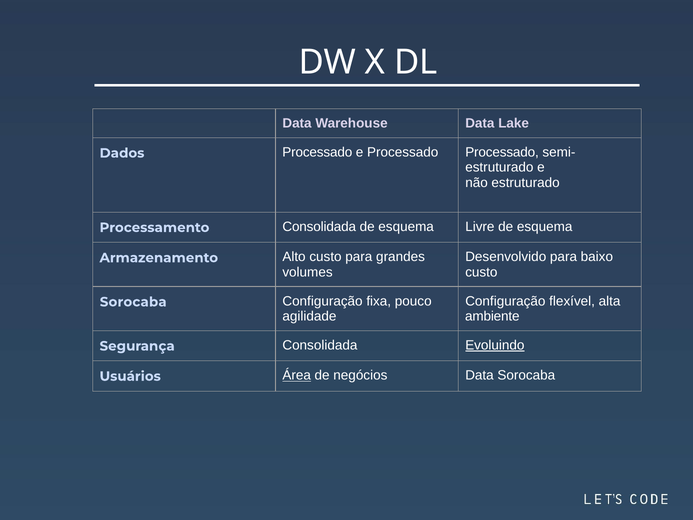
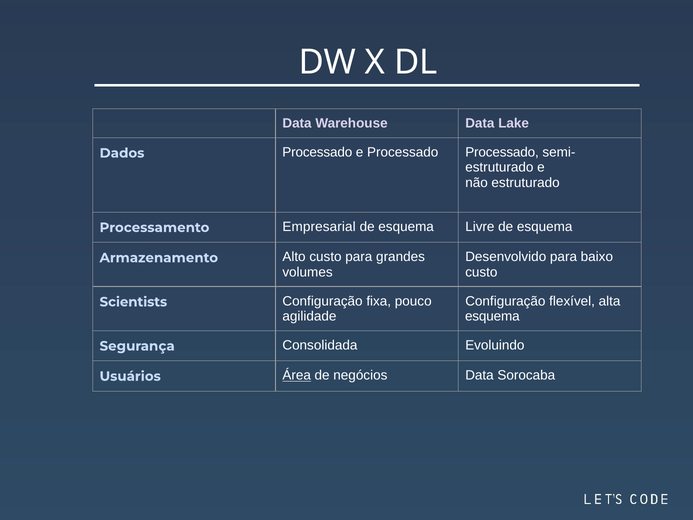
Processamento Consolidada: Consolidada -> Empresarial (319, 227)
Sorocaba: Sorocaba -> Scientists (133, 302)
ambiente: ambiente -> esquema (492, 316)
Evoluindo underline: present -> none (495, 345)
